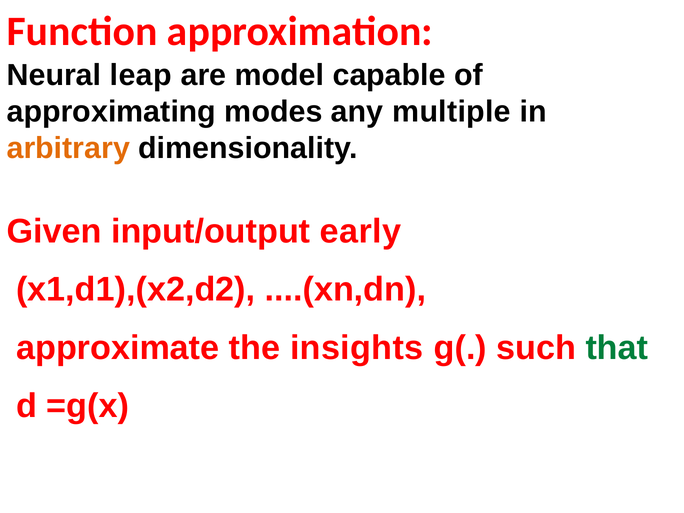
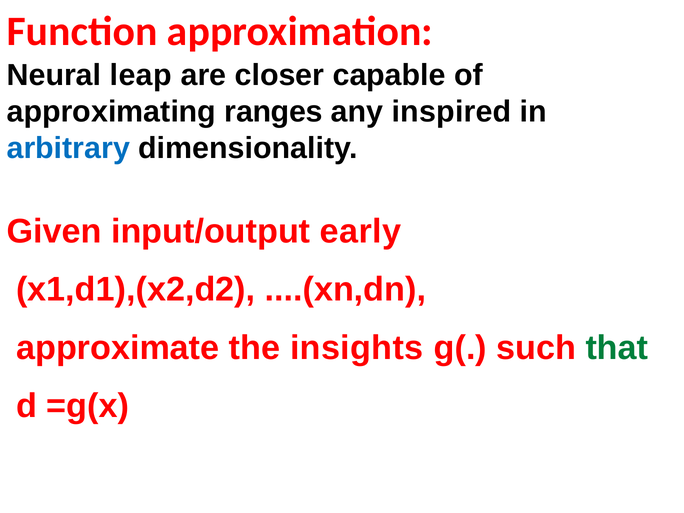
model: model -> closer (279, 75)
modes: modes -> ranges (274, 112)
multiple: multiple -> inspired (452, 112)
arbitrary colour: orange -> blue (68, 148)
